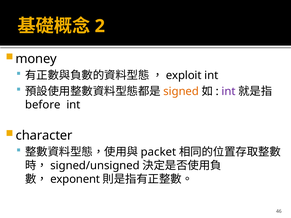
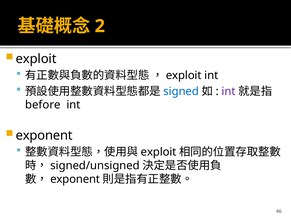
money: money -> exploit (36, 59)
signed colour: orange -> blue (181, 91)
character: character -> exponent (44, 136)
packet: packet -> exploit (159, 152)
